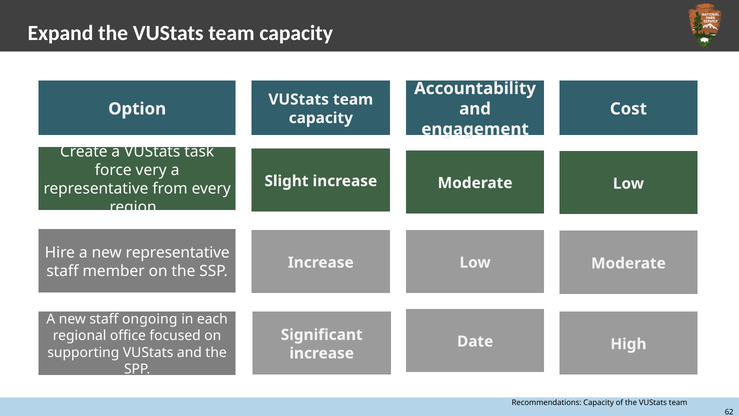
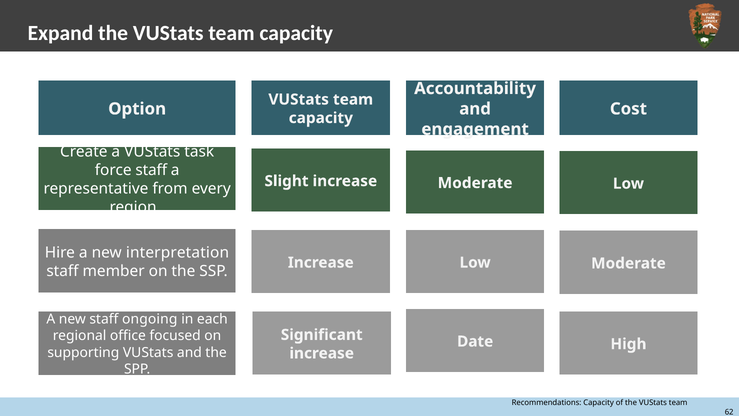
force very: very -> staff (151, 170)
new representative: representative -> interpretation (177, 252)
